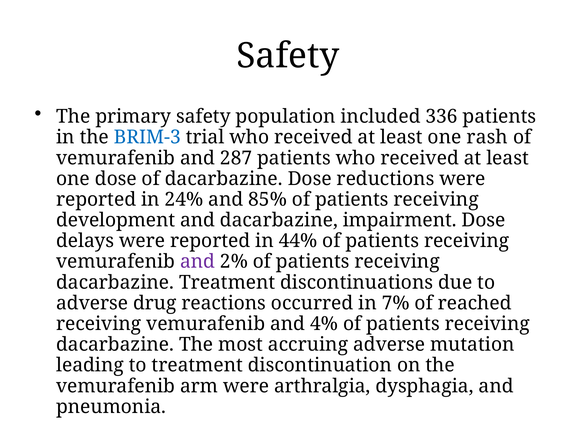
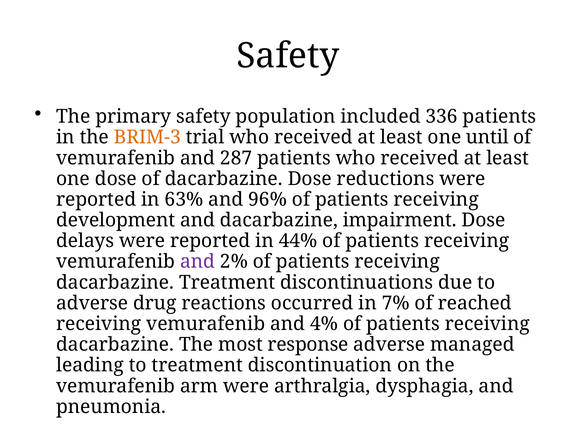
BRIM-3 colour: blue -> orange (147, 137)
rash: rash -> until (487, 137)
24%: 24% -> 63% (184, 199)
85%: 85% -> 96% (268, 199)
accruing: accruing -> response (308, 345)
mutation: mutation -> managed (472, 345)
